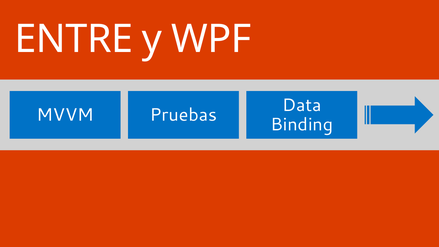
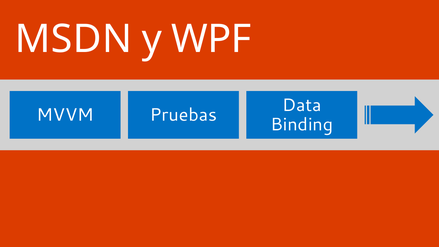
ENTRE: ENTRE -> MSDN (73, 39)
